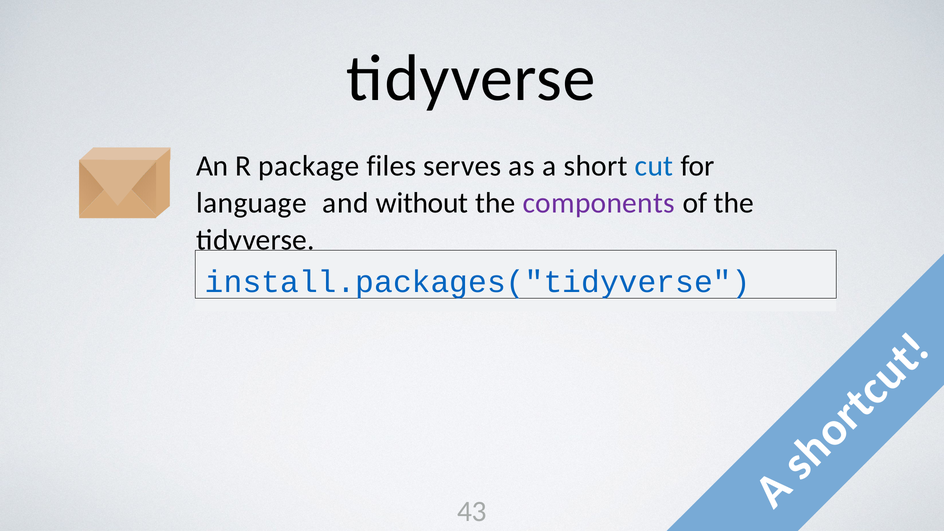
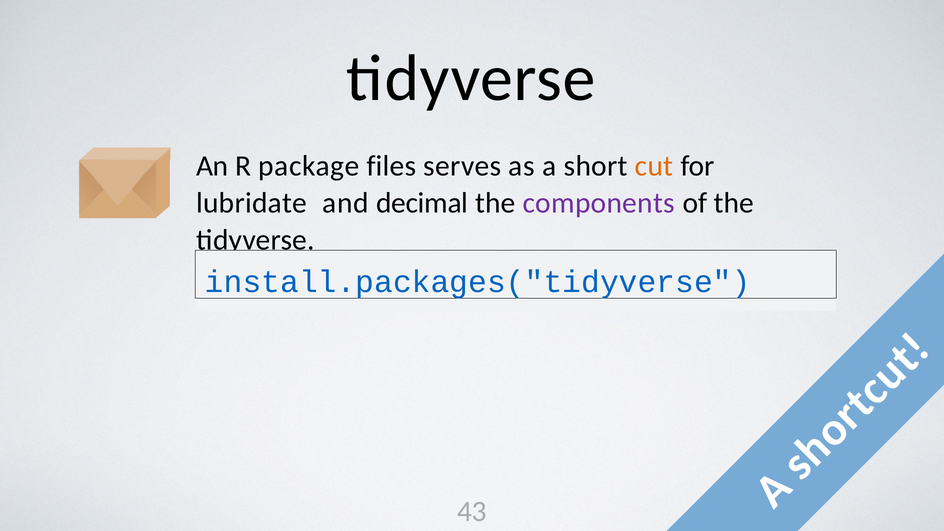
cut colour: blue -> orange (654, 166)
language: language -> lubridate (252, 203)
without: without -> decimal (422, 203)
